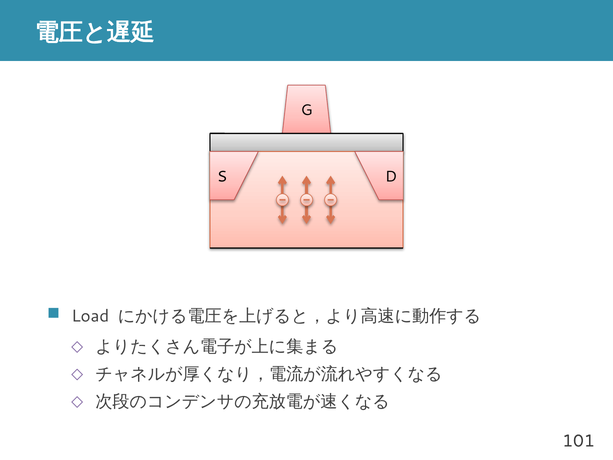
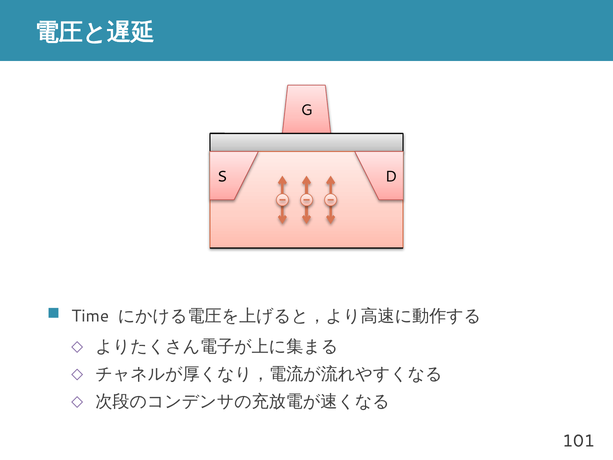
Load: Load -> Time (90, 316)
